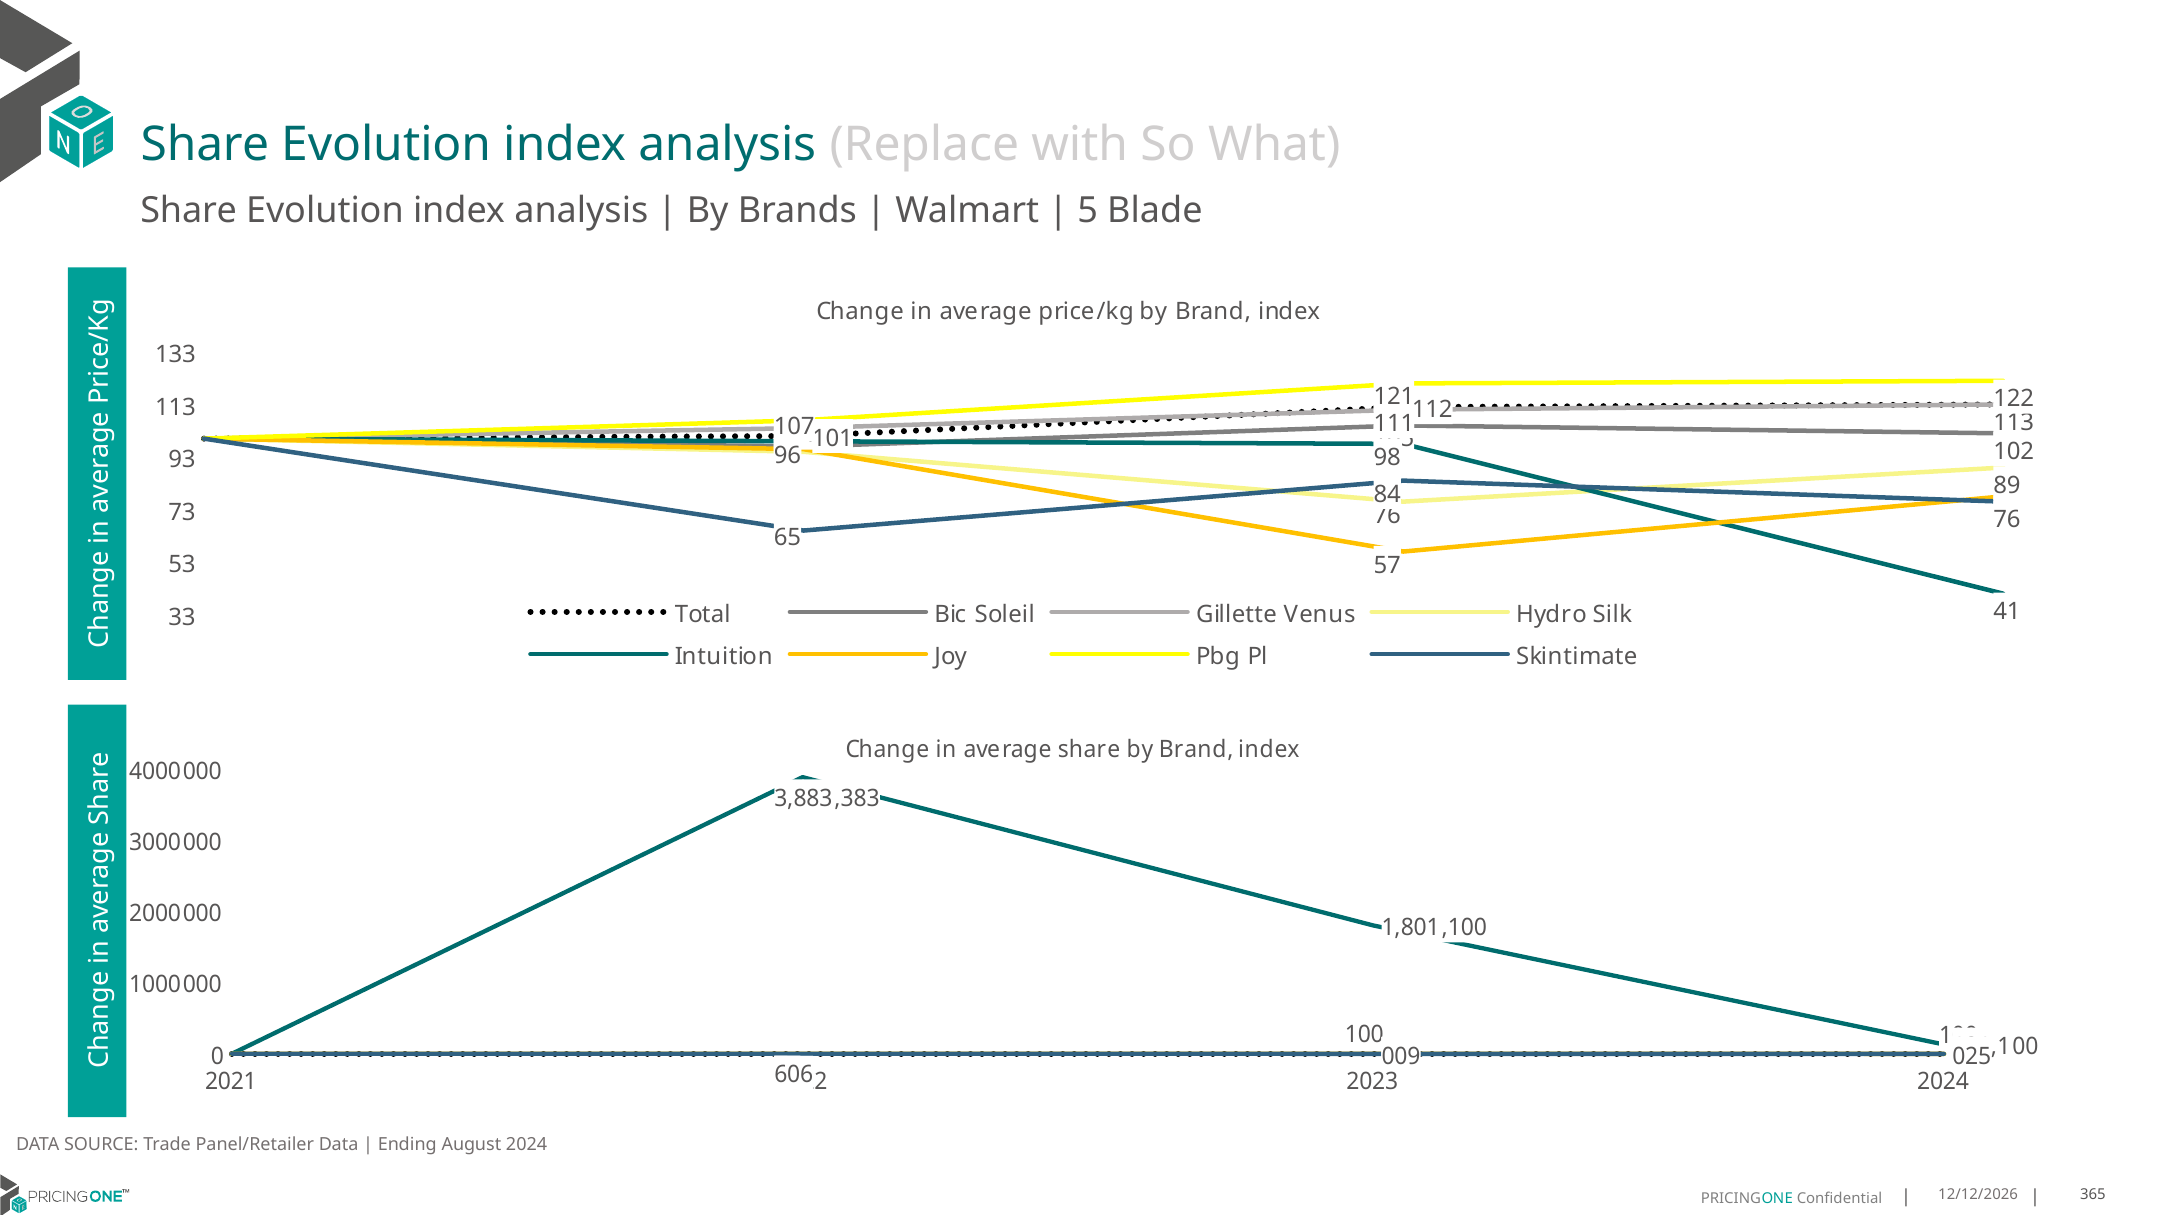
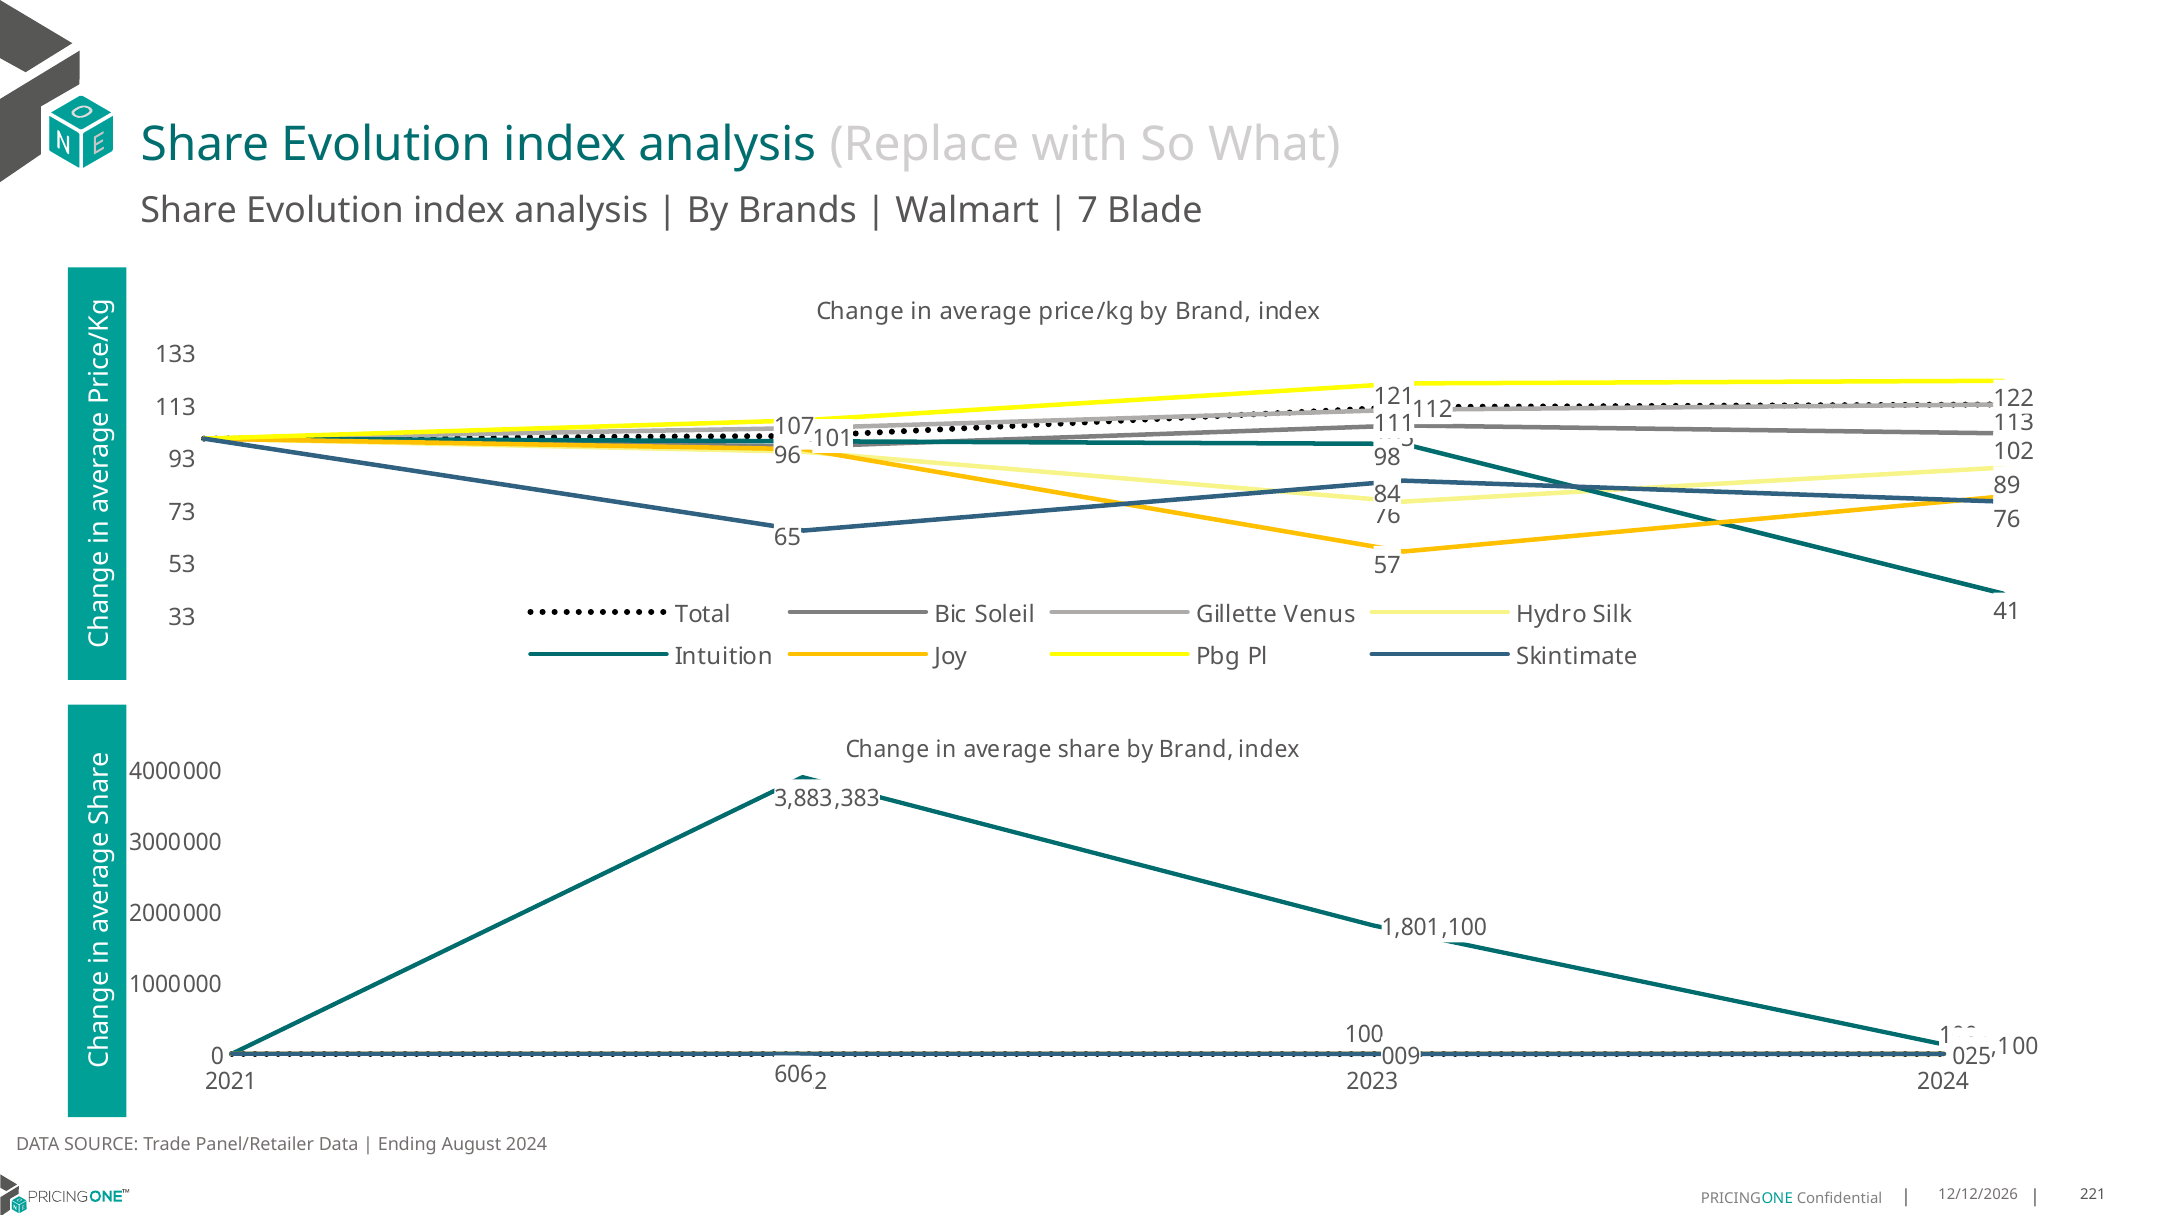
5: 5 -> 7 (1088, 210)
365: 365 -> 221 (2093, 1194)
